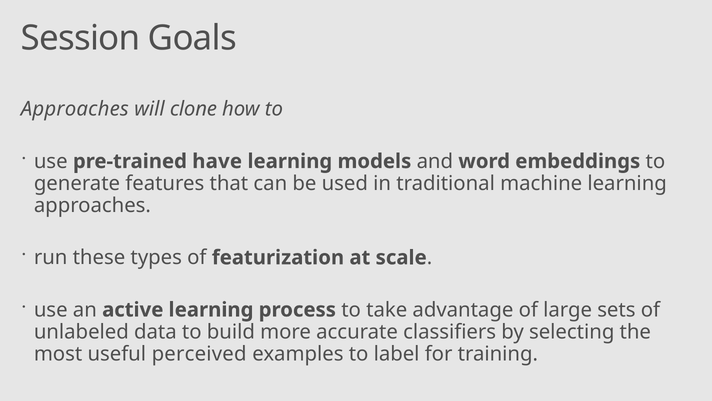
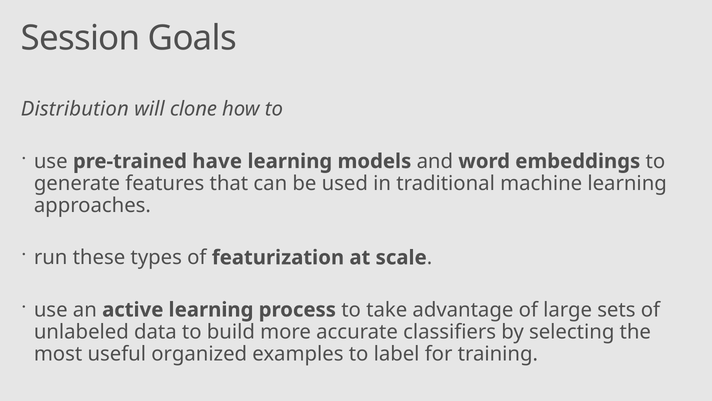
Approaches: Approaches -> Distribution (75, 109)
perceived: perceived -> organized (199, 353)
